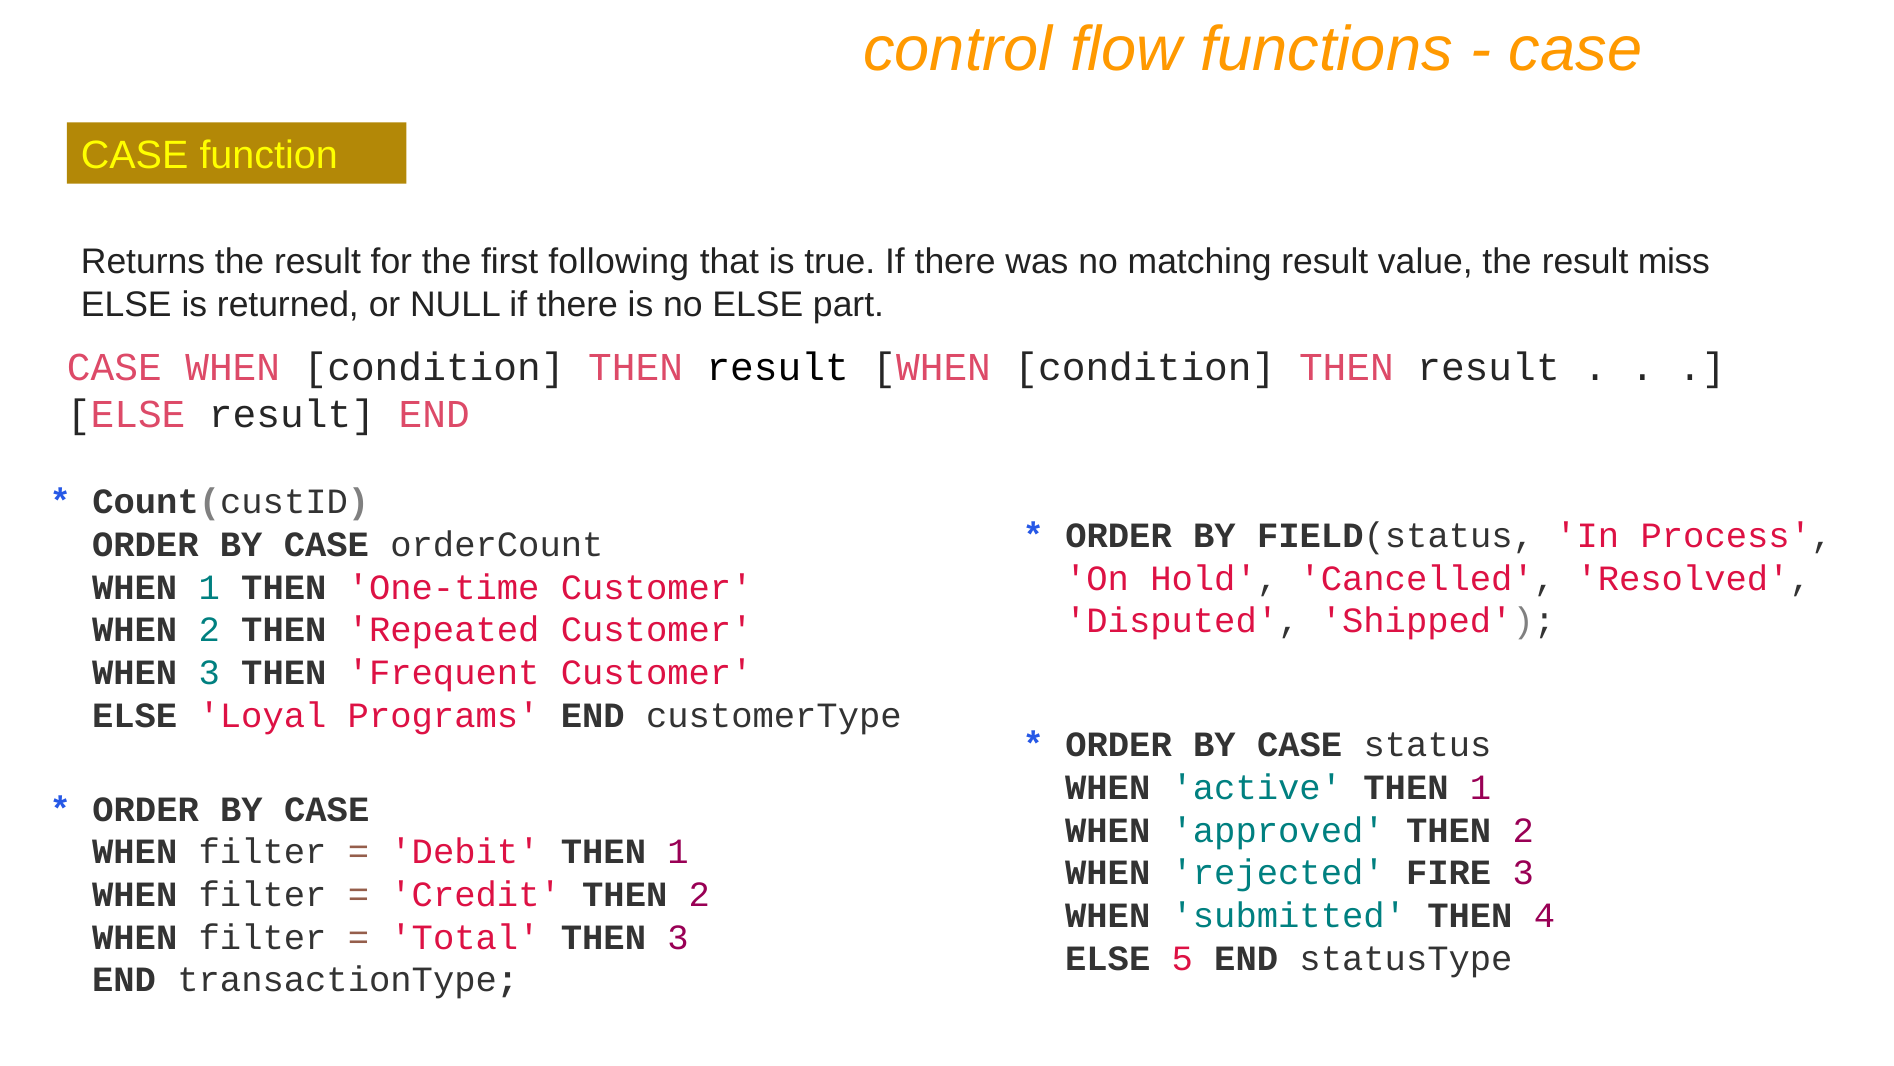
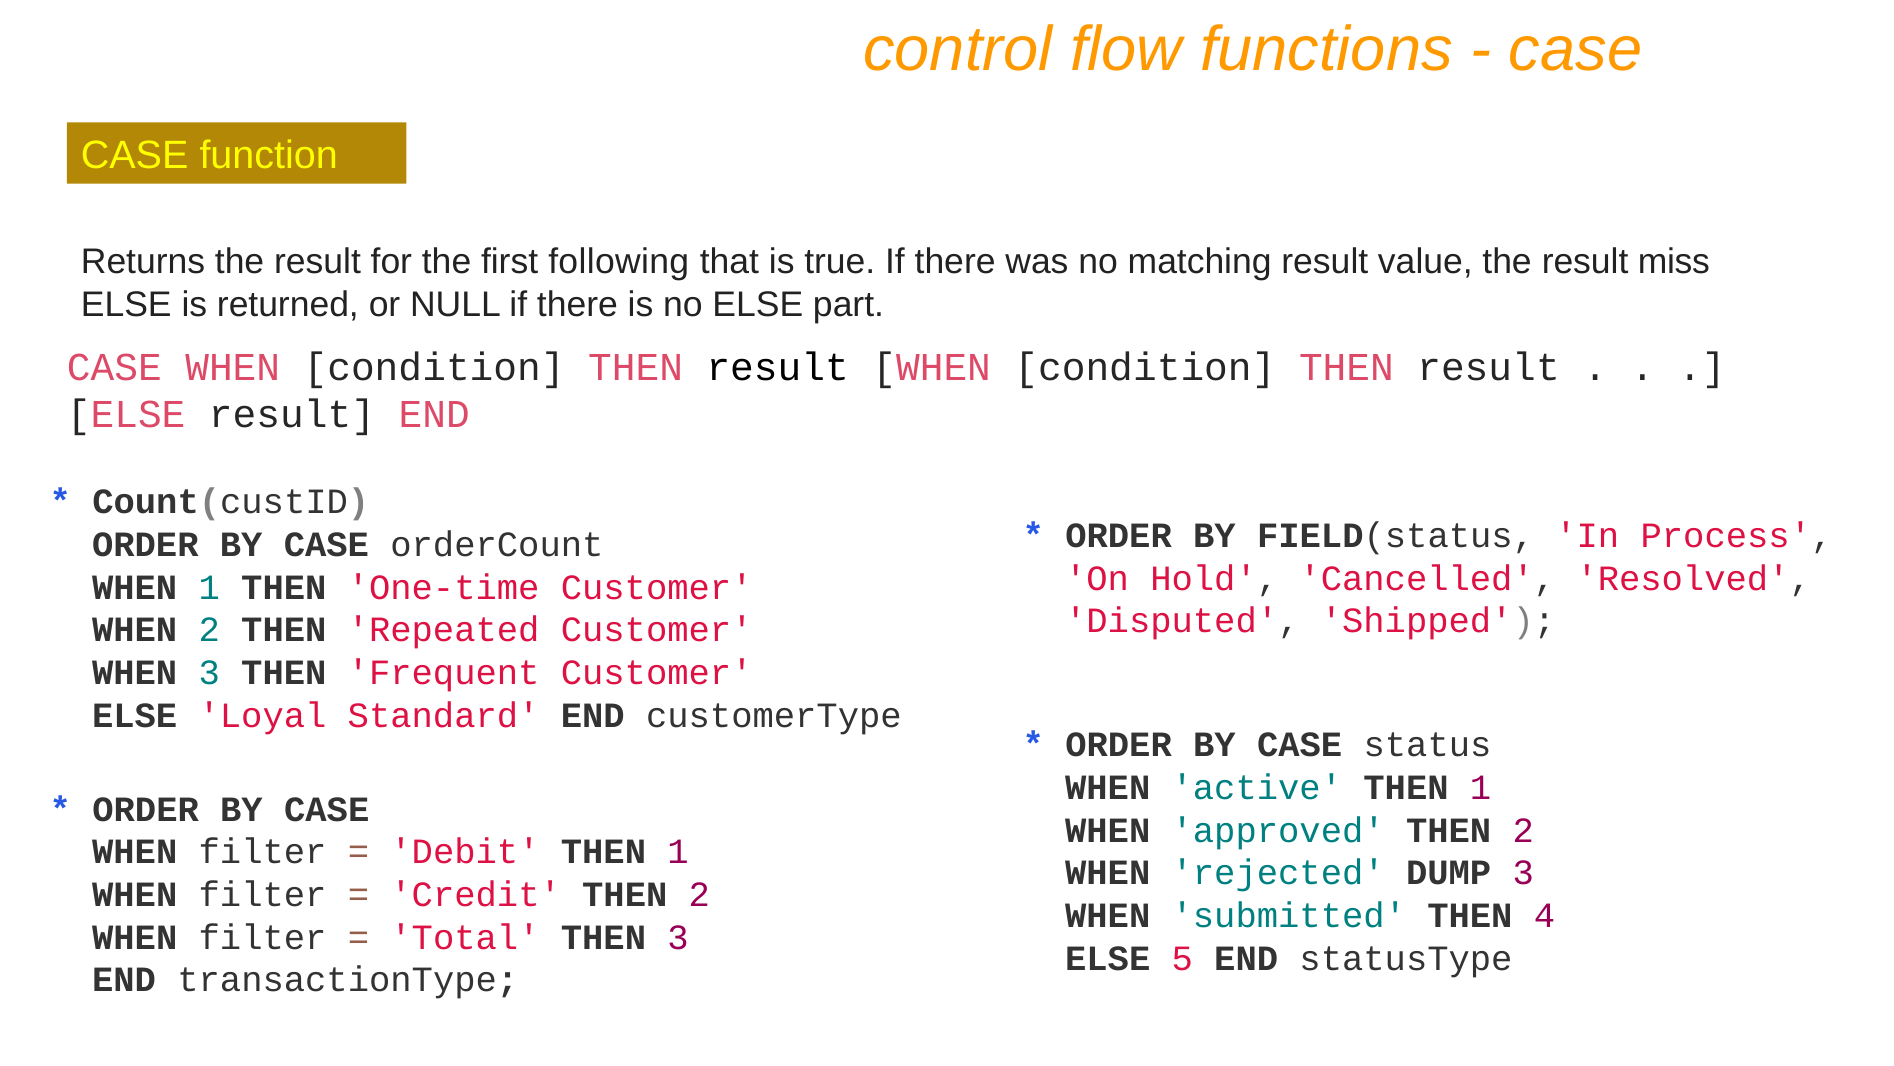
Programs: Programs -> Standard (444, 715)
FIRE: FIRE -> DUMP (1449, 873)
